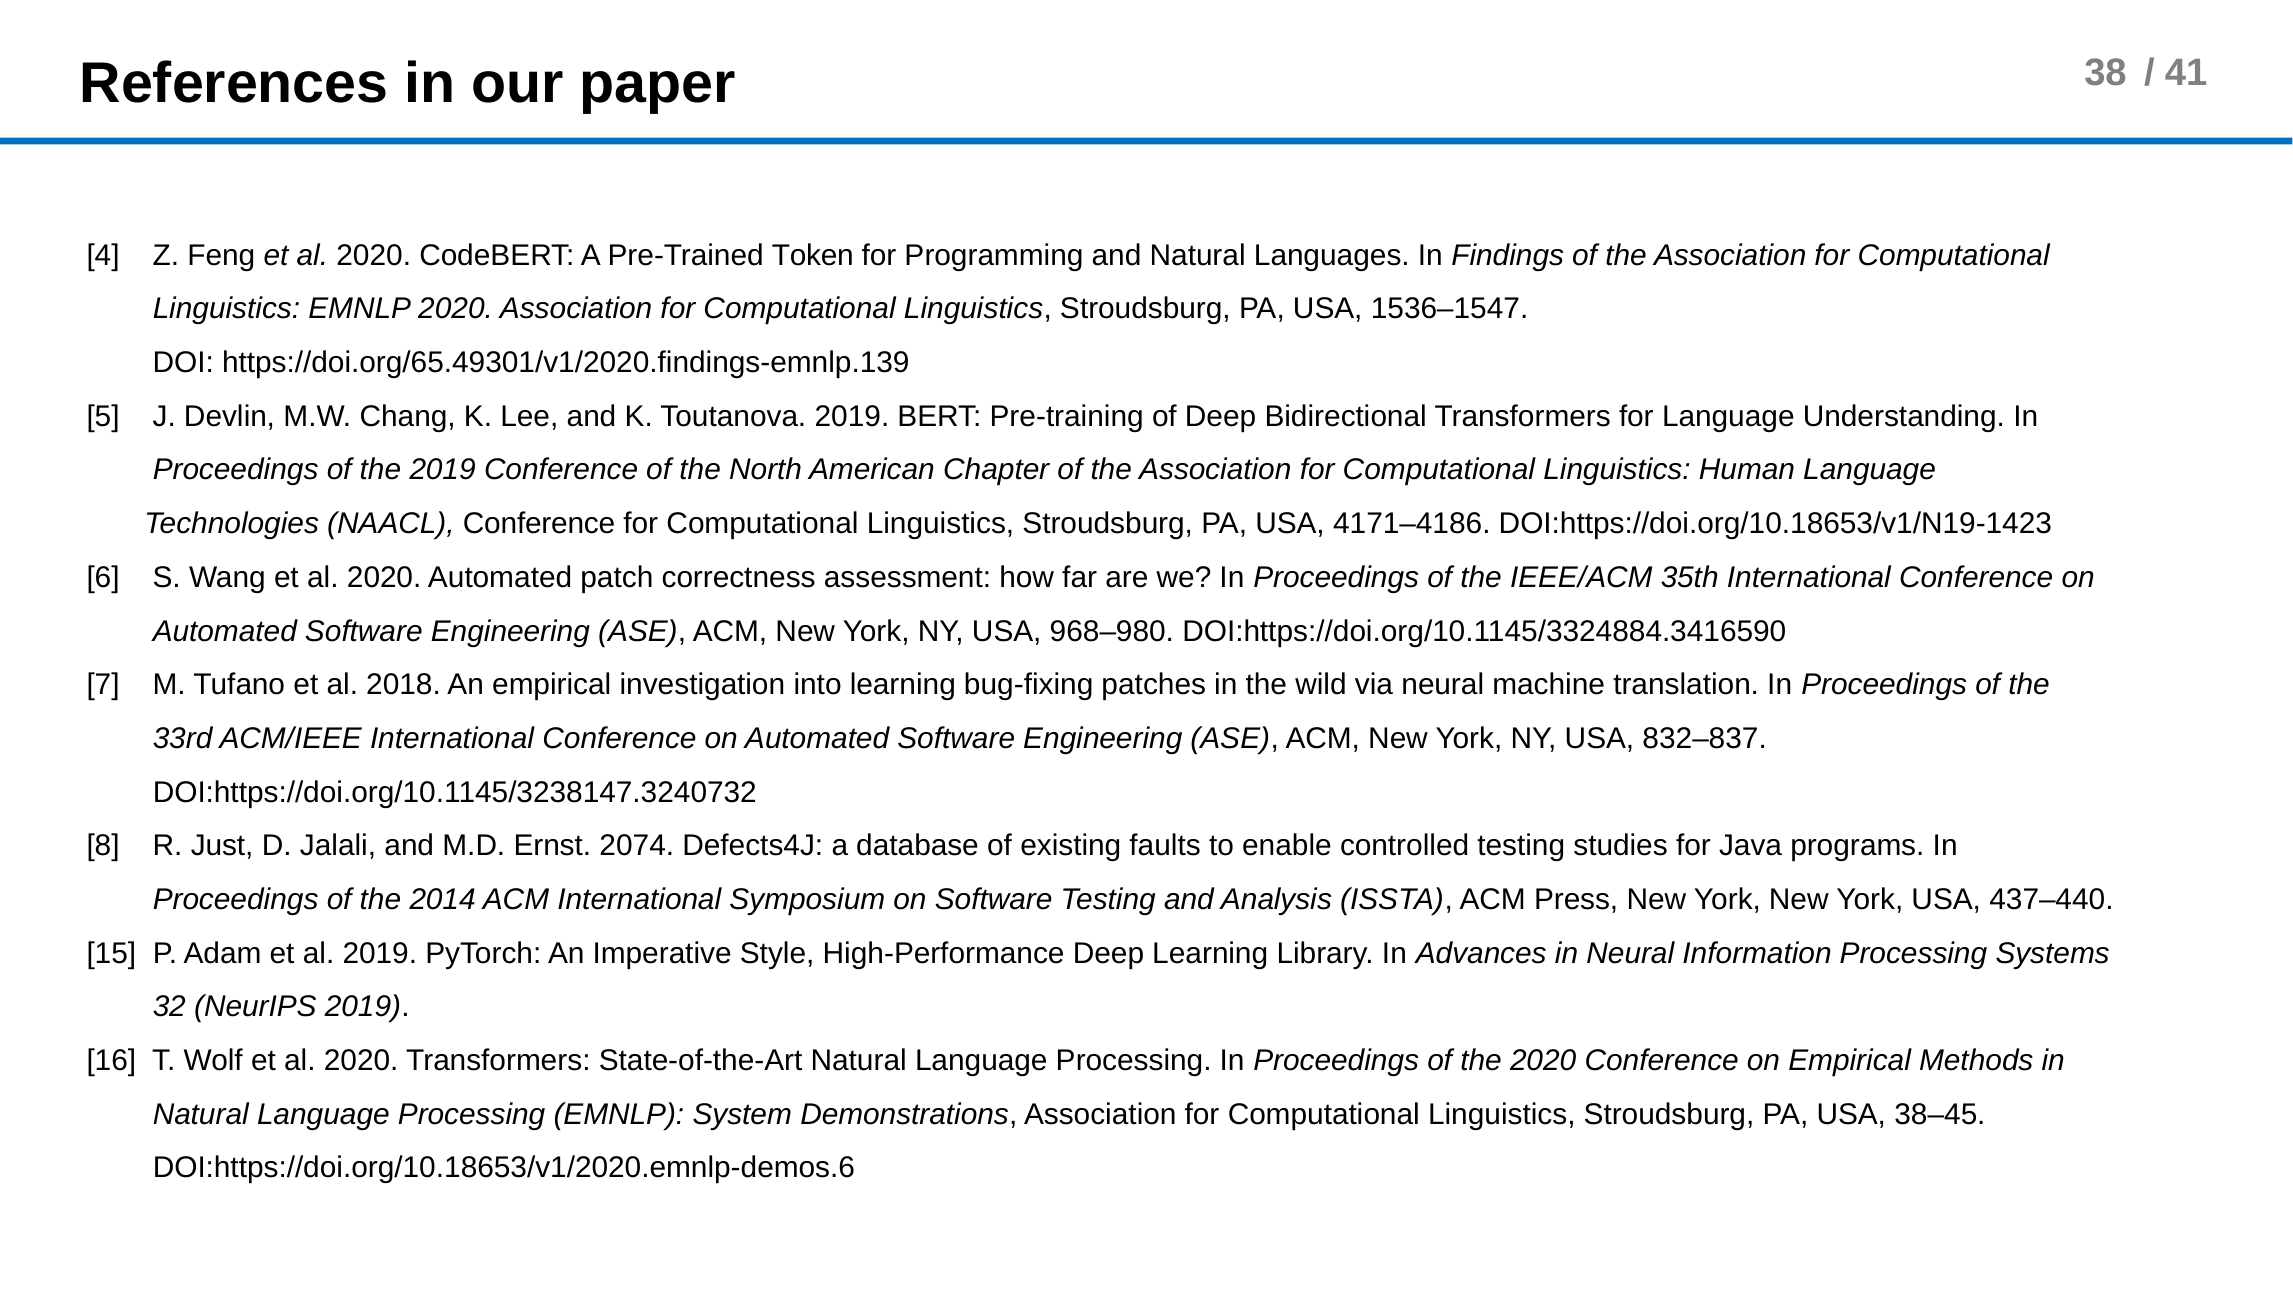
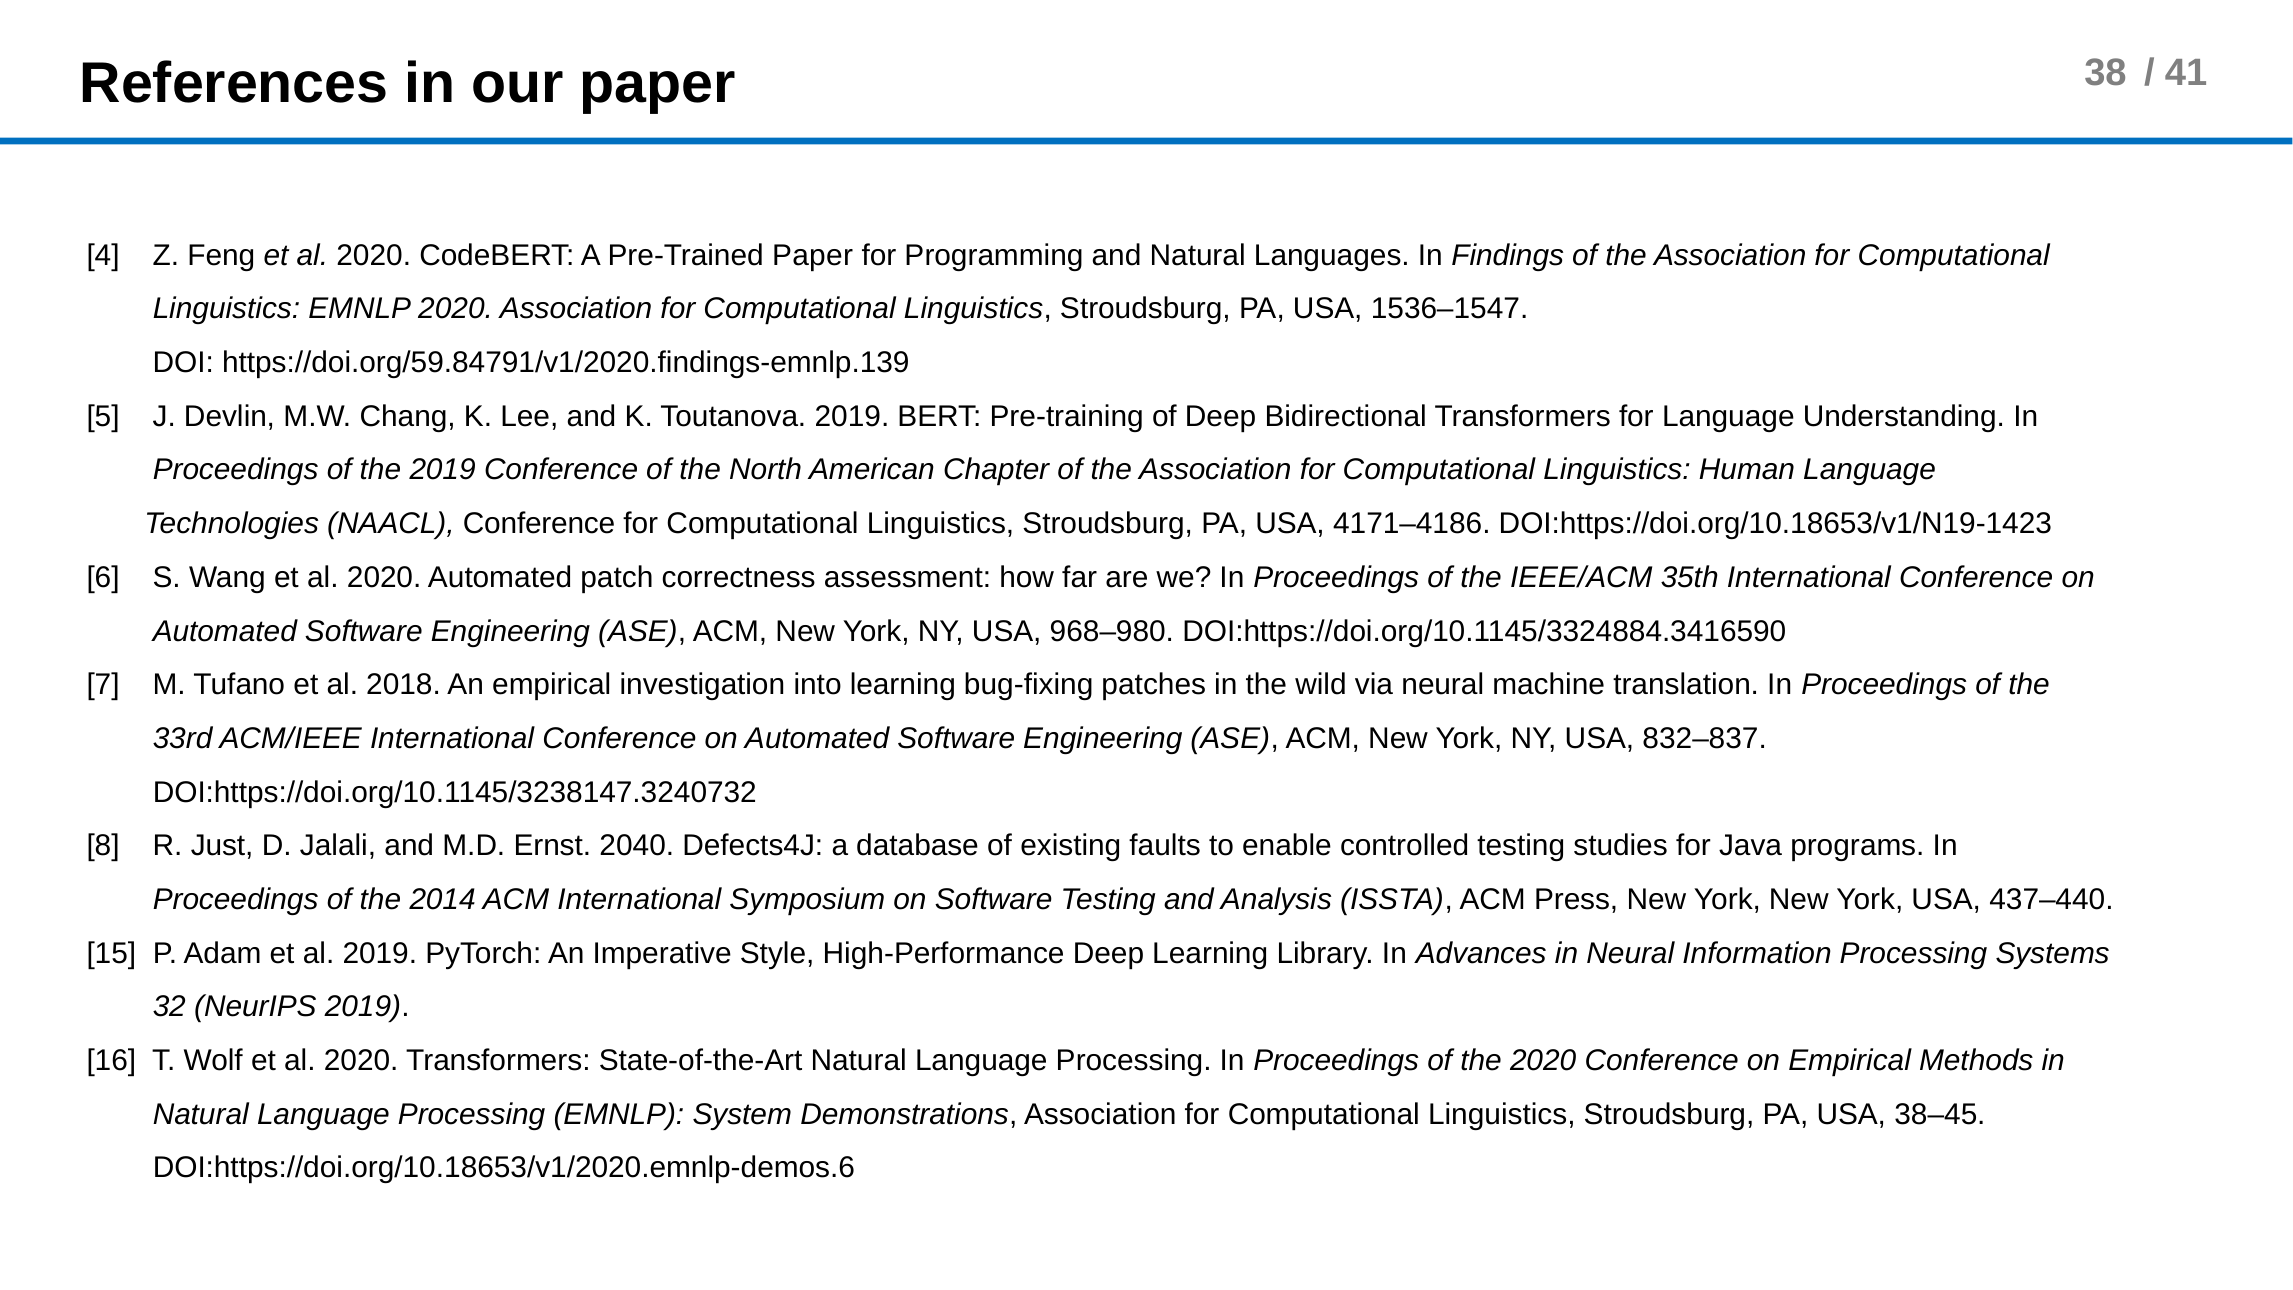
Pre-Trained Token: Token -> Paper (813, 255)
https://doi.org/65.49301/v1/2020.findings-emnlp.139: https://doi.org/65.49301/v1/2020.findings-emnlp.139 -> https://doi.org/59.84791/v1/2020.findings-emnlp.139 (566, 363)
2074: 2074 -> 2040 (637, 846)
